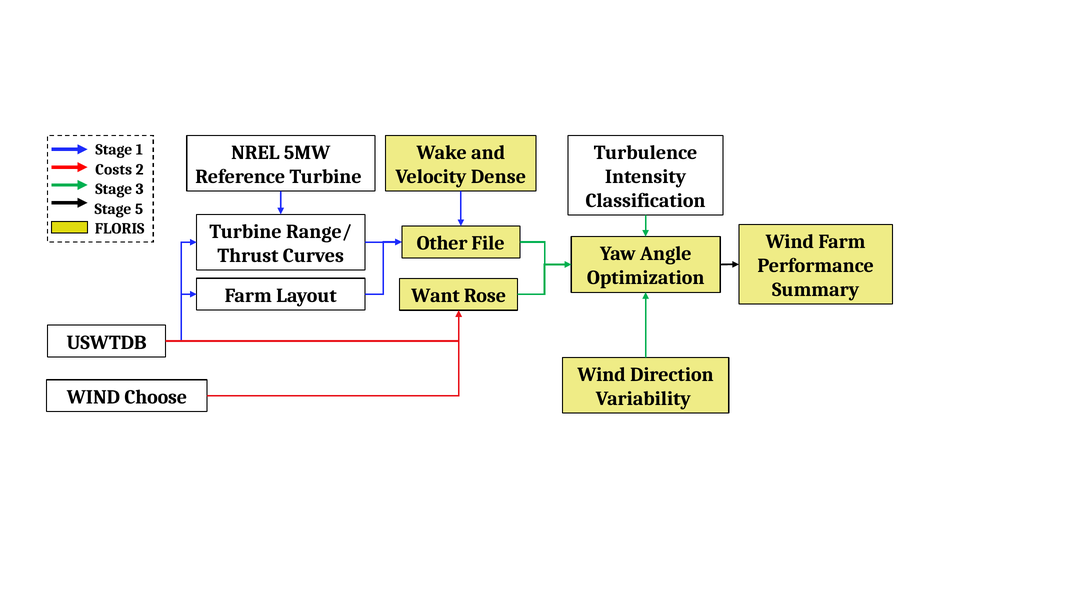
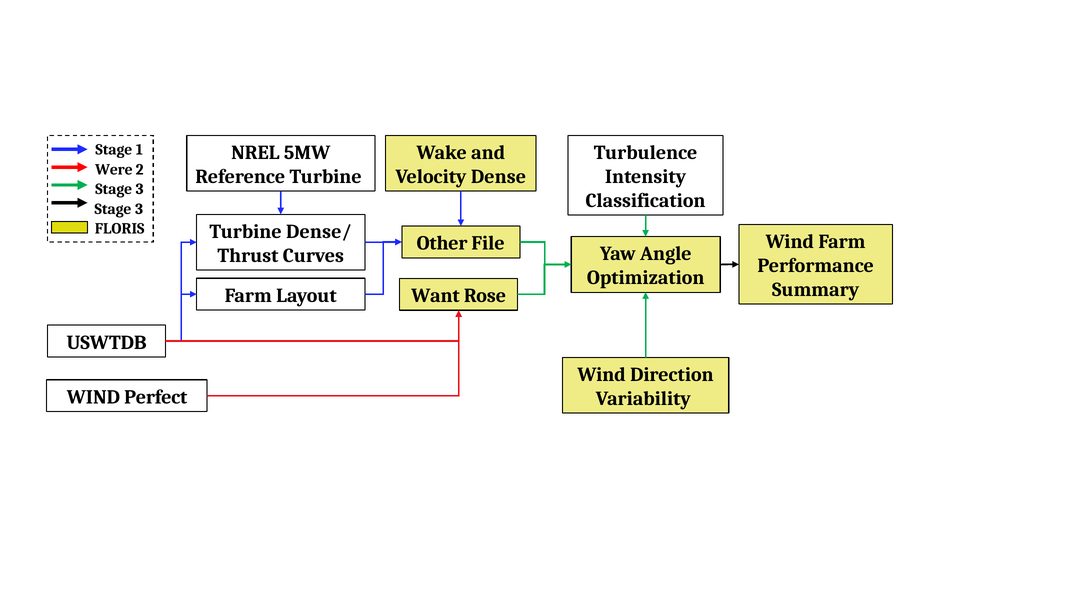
Costs: Costs -> Were (114, 170)
5: 5 -> 3 (139, 209)
Range/: Range/ -> Dense/ (319, 232)
Choose: Choose -> Perfect (156, 397)
